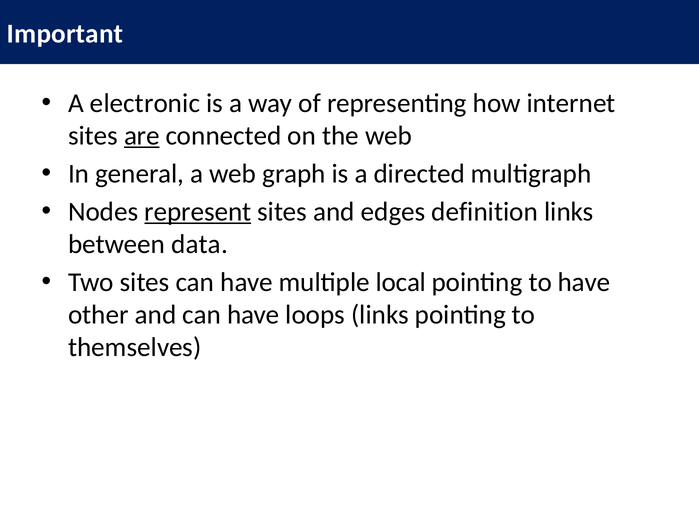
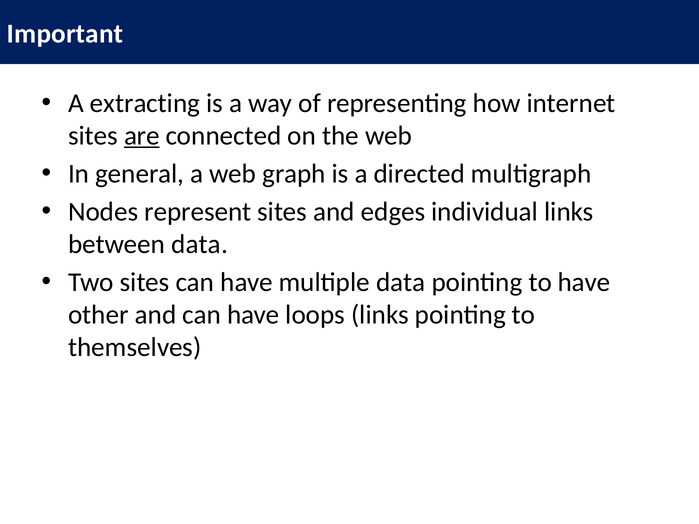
electronic: electronic -> extracting (145, 103)
represent underline: present -> none (198, 212)
definition: definition -> individual (485, 212)
multiple local: local -> data (401, 282)
